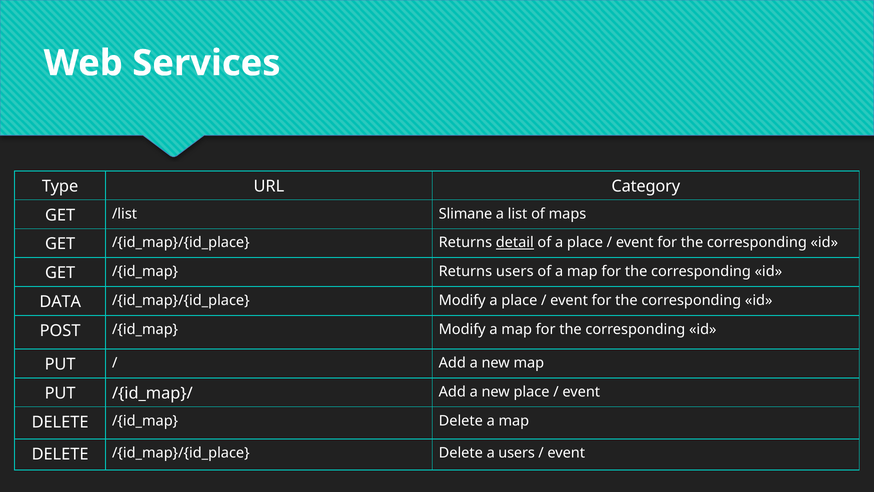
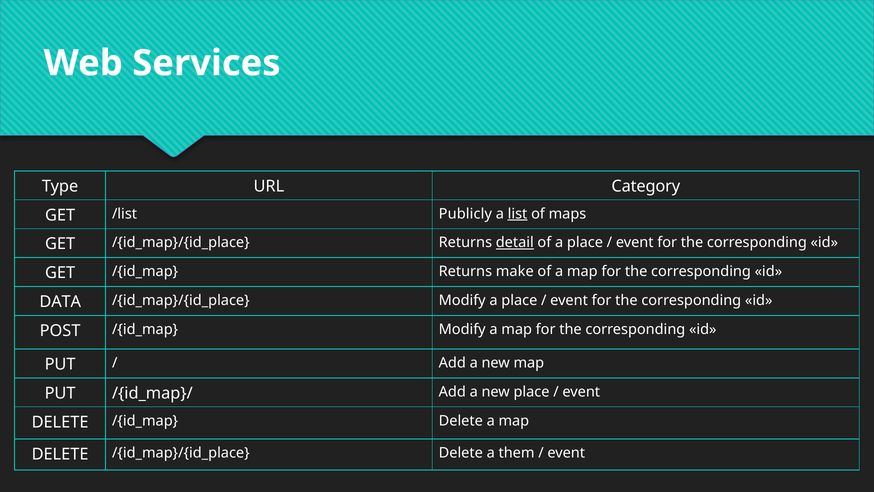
Slimane: Slimane -> Publicly (465, 214)
list underline: none -> present (518, 214)
Returns users: users -> make (515, 271)
a users: users -> them (517, 453)
